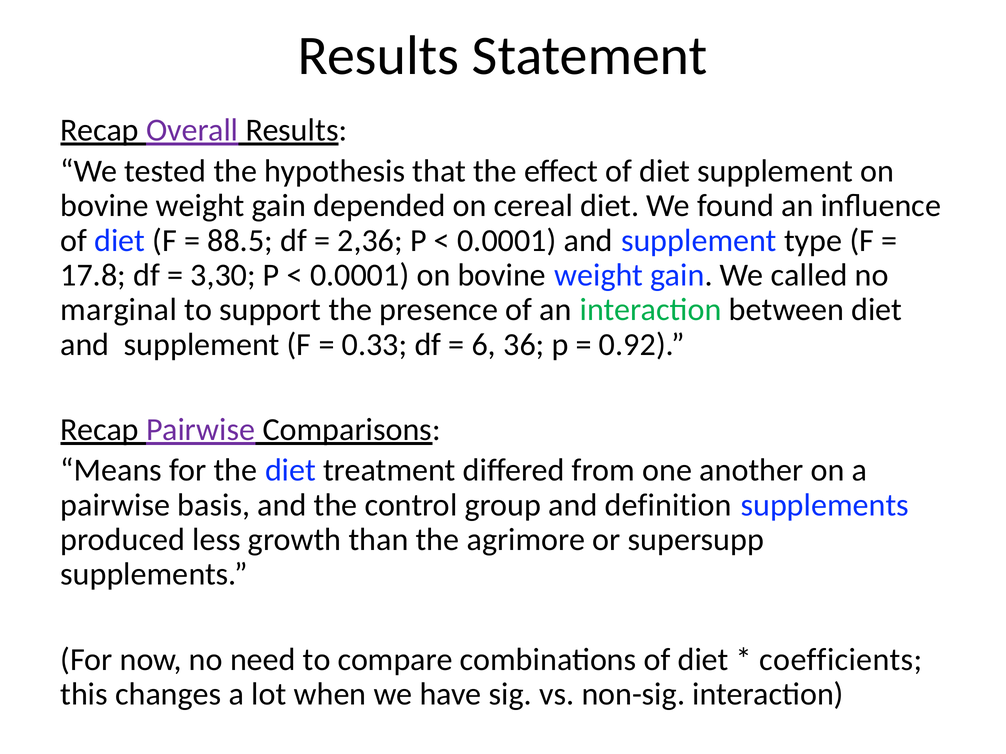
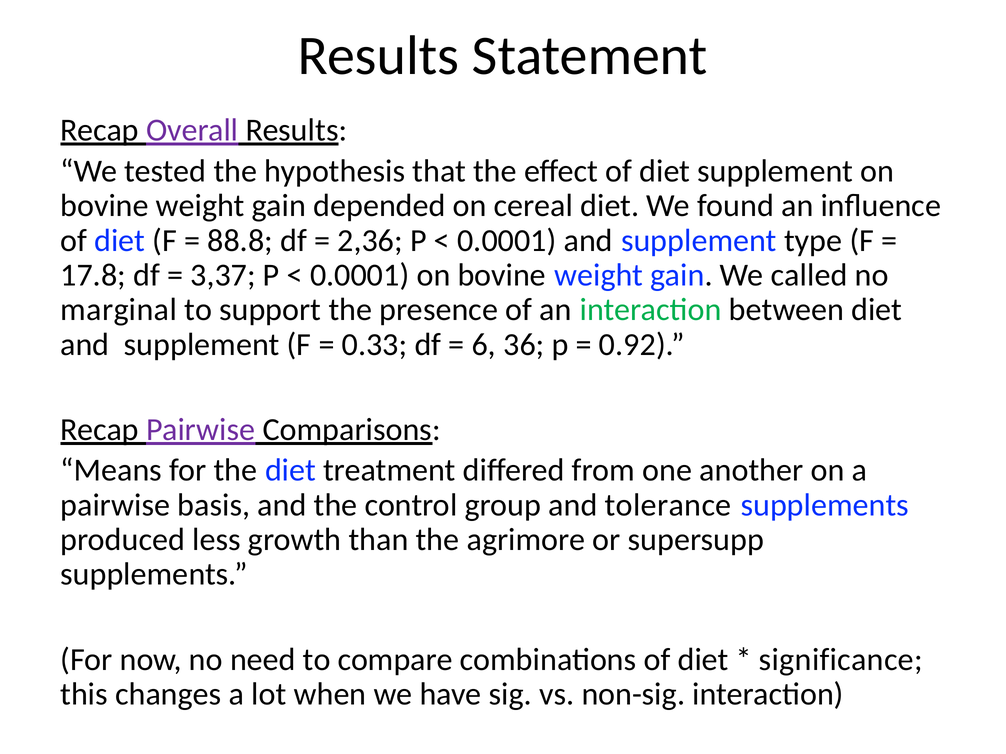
88.5: 88.5 -> 88.8 (240, 241)
3,30: 3,30 -> 3,37 (223, 275)
definition: definition -> tolerance (668, 505)
coefficients: coefficients -> significance (841, 660)
